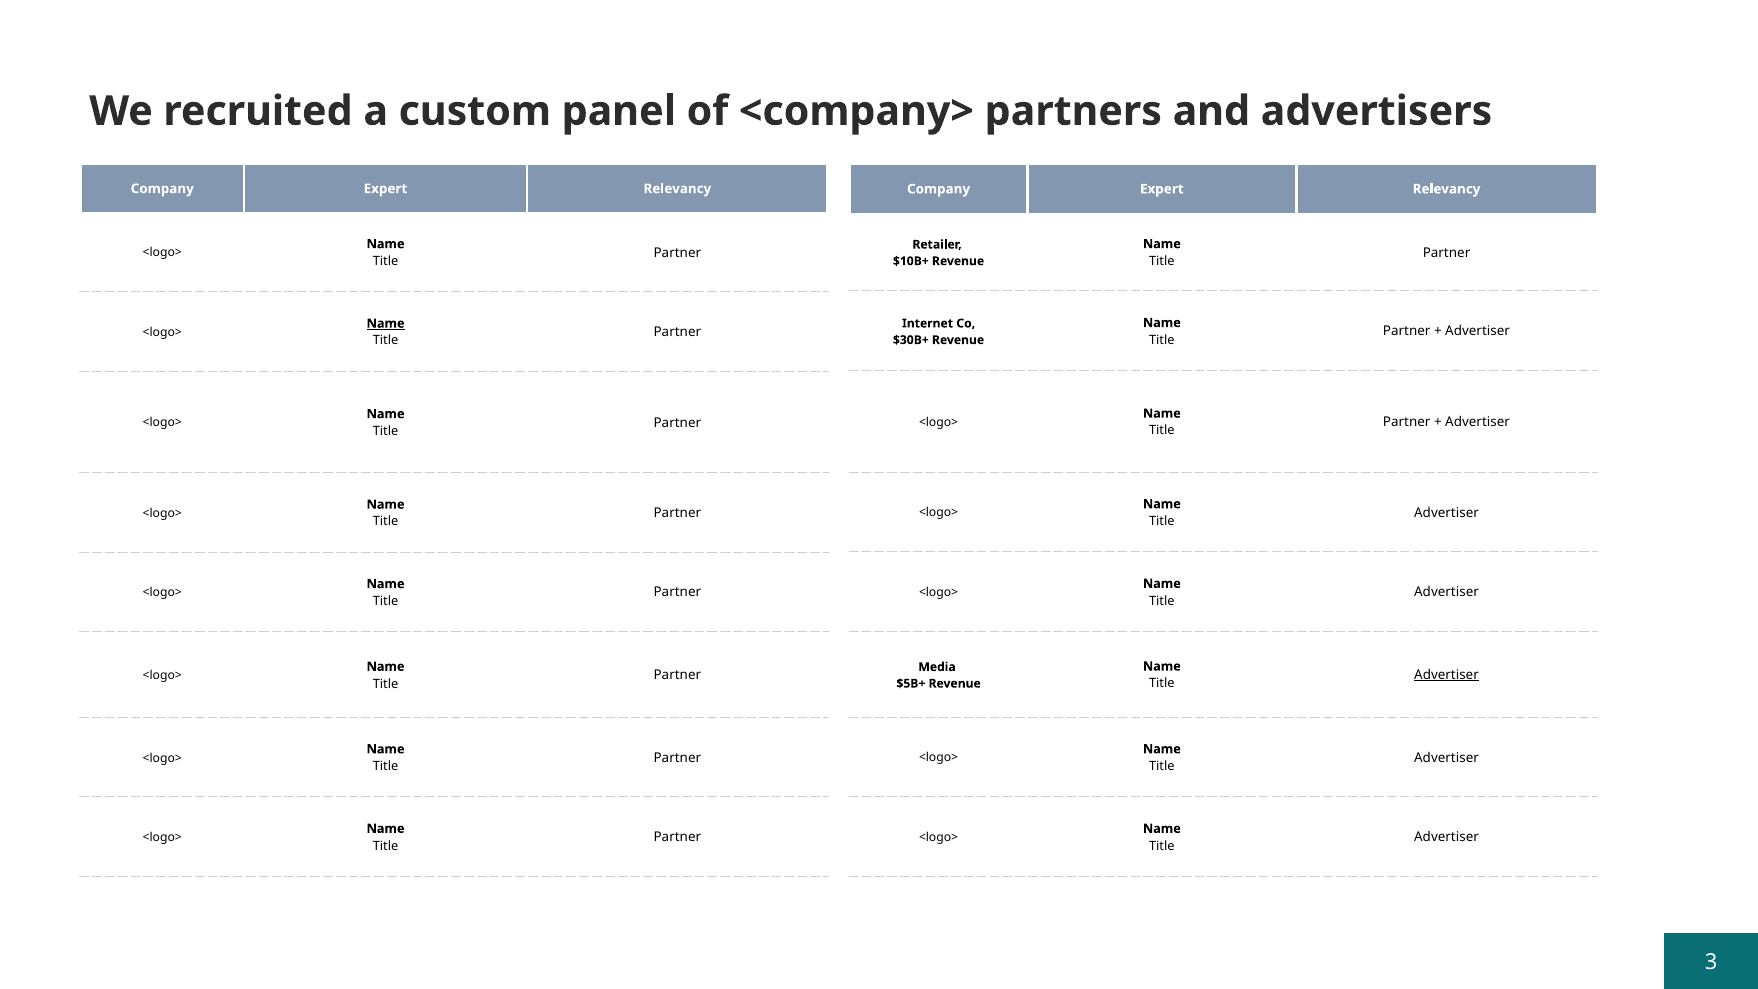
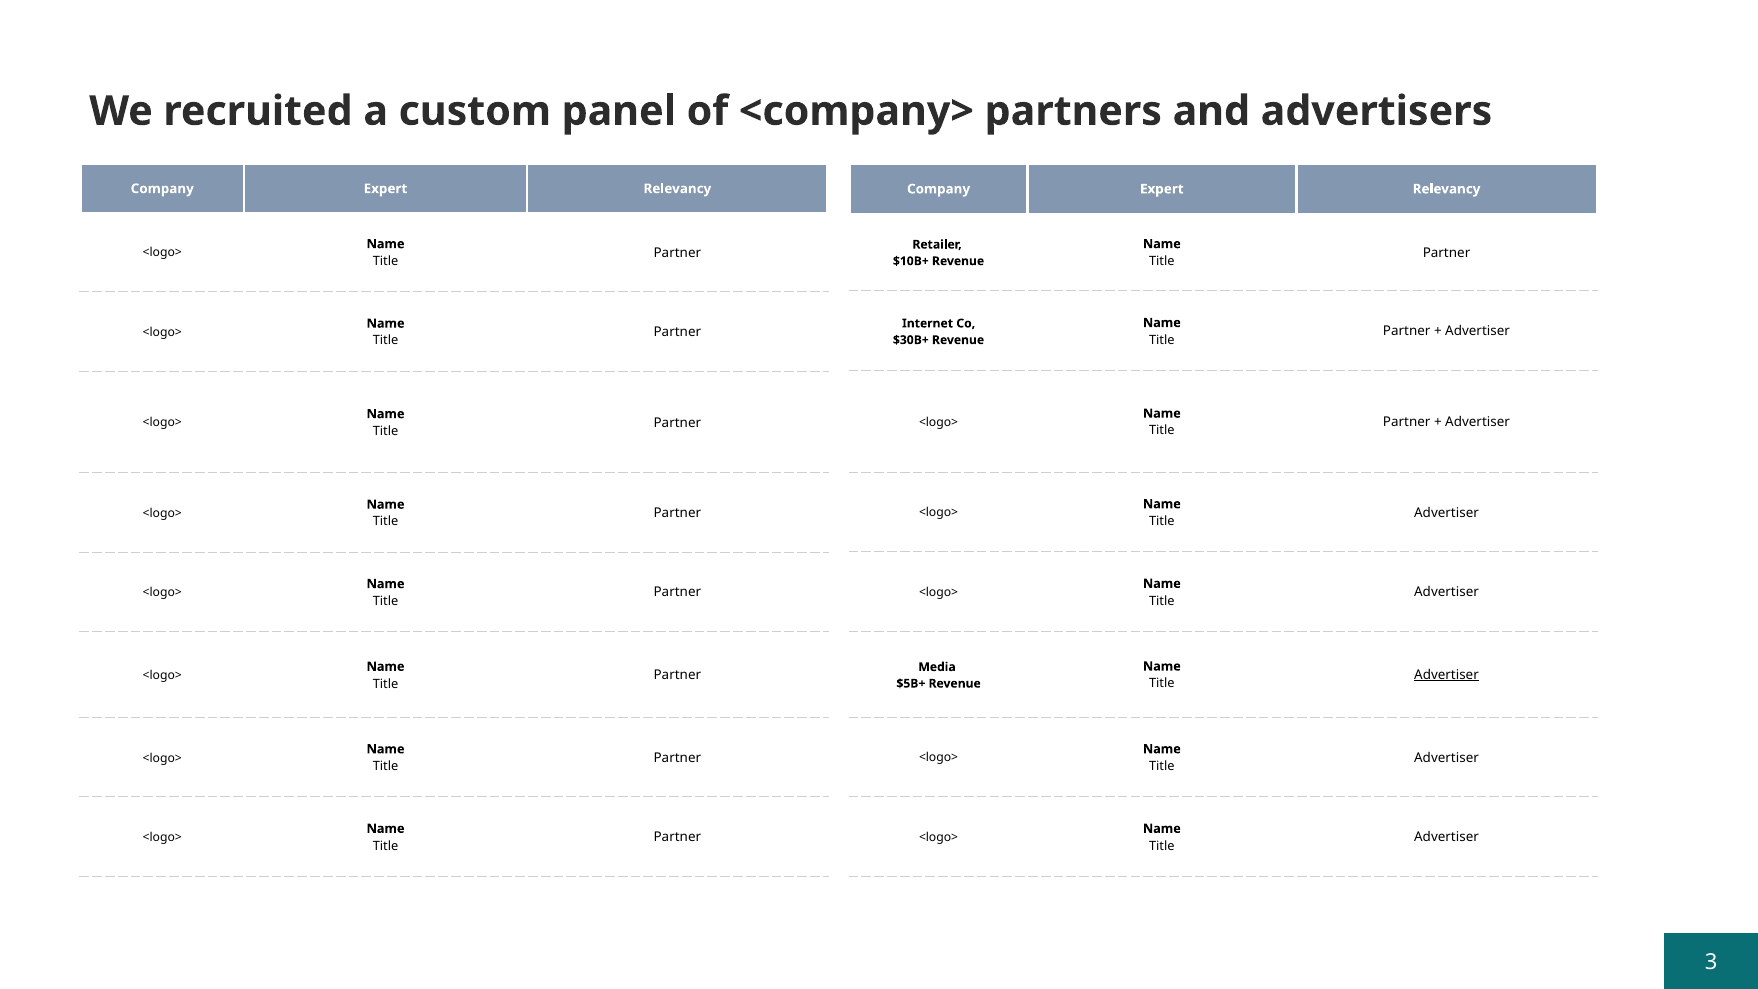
Name underline: present -> none (386, 323)
